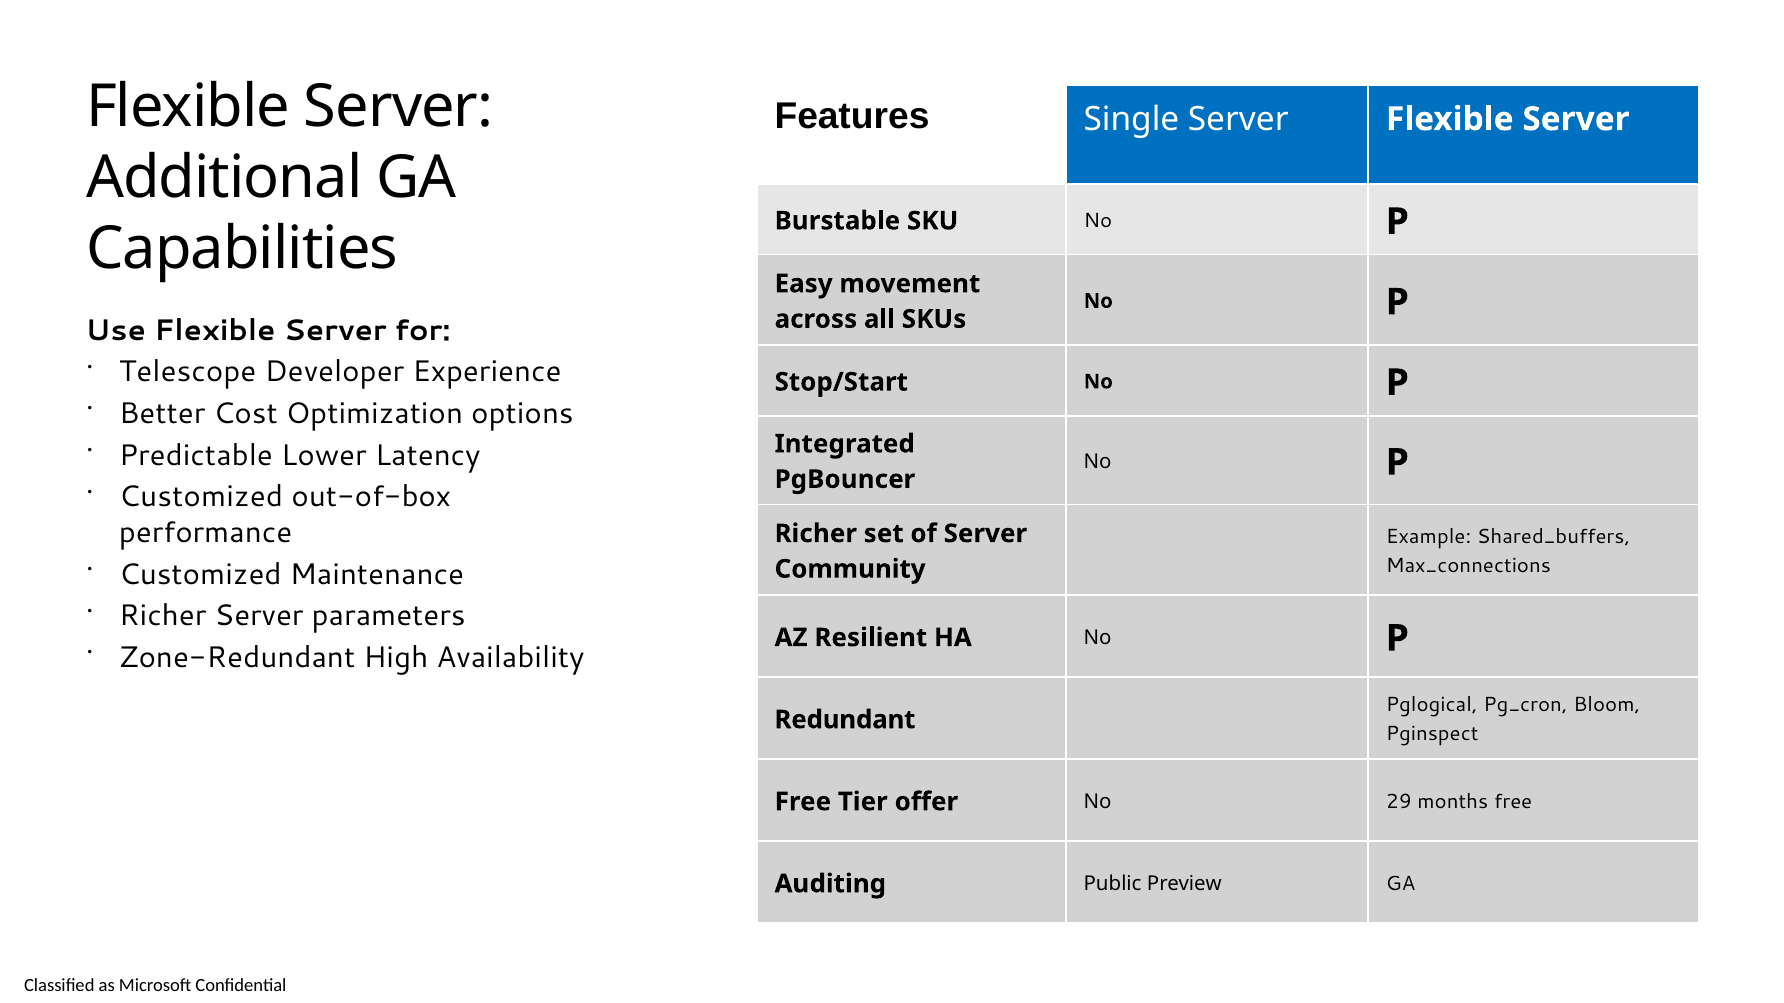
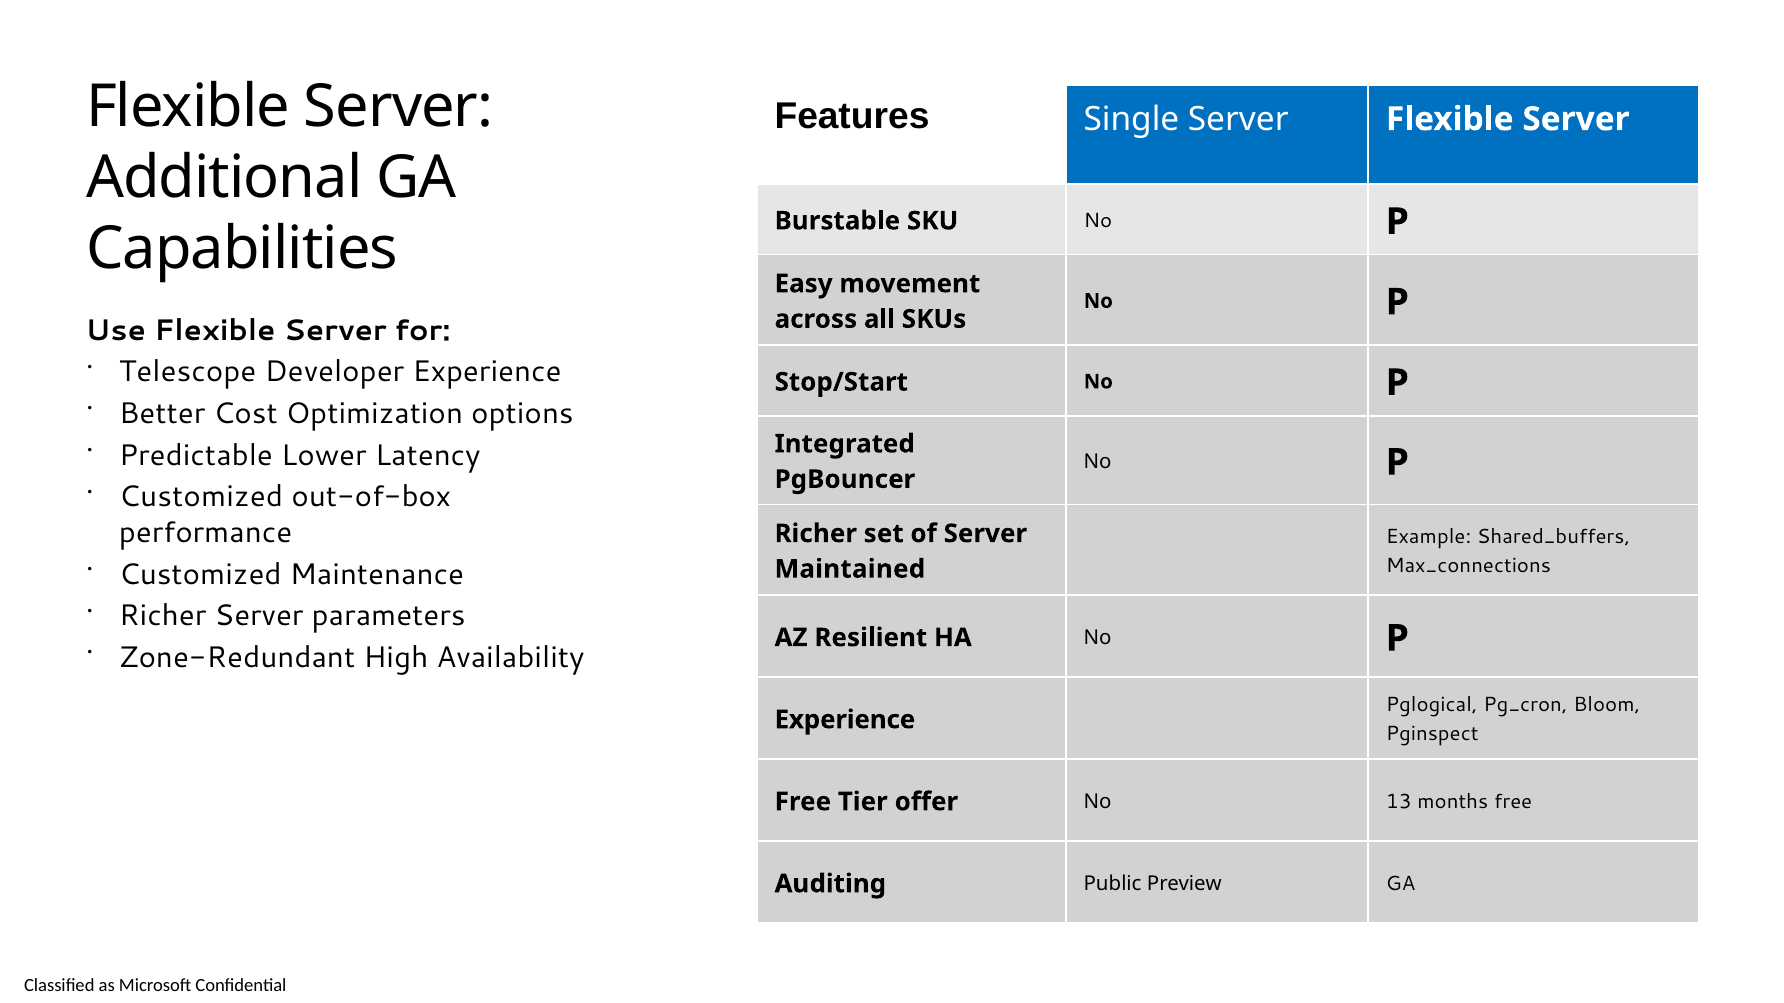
Community: Community -> Maintained (850, 569)
Redundant: Redundant -> Experience (845, 720)
29: 29 -> 13 (1399, 802)
